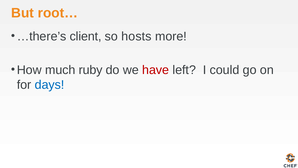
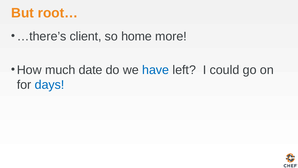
hosts: hosts -> home (137, 36)
ruby: ruby -> date (91, 70)
have colour: red -> blue (156, 70)
